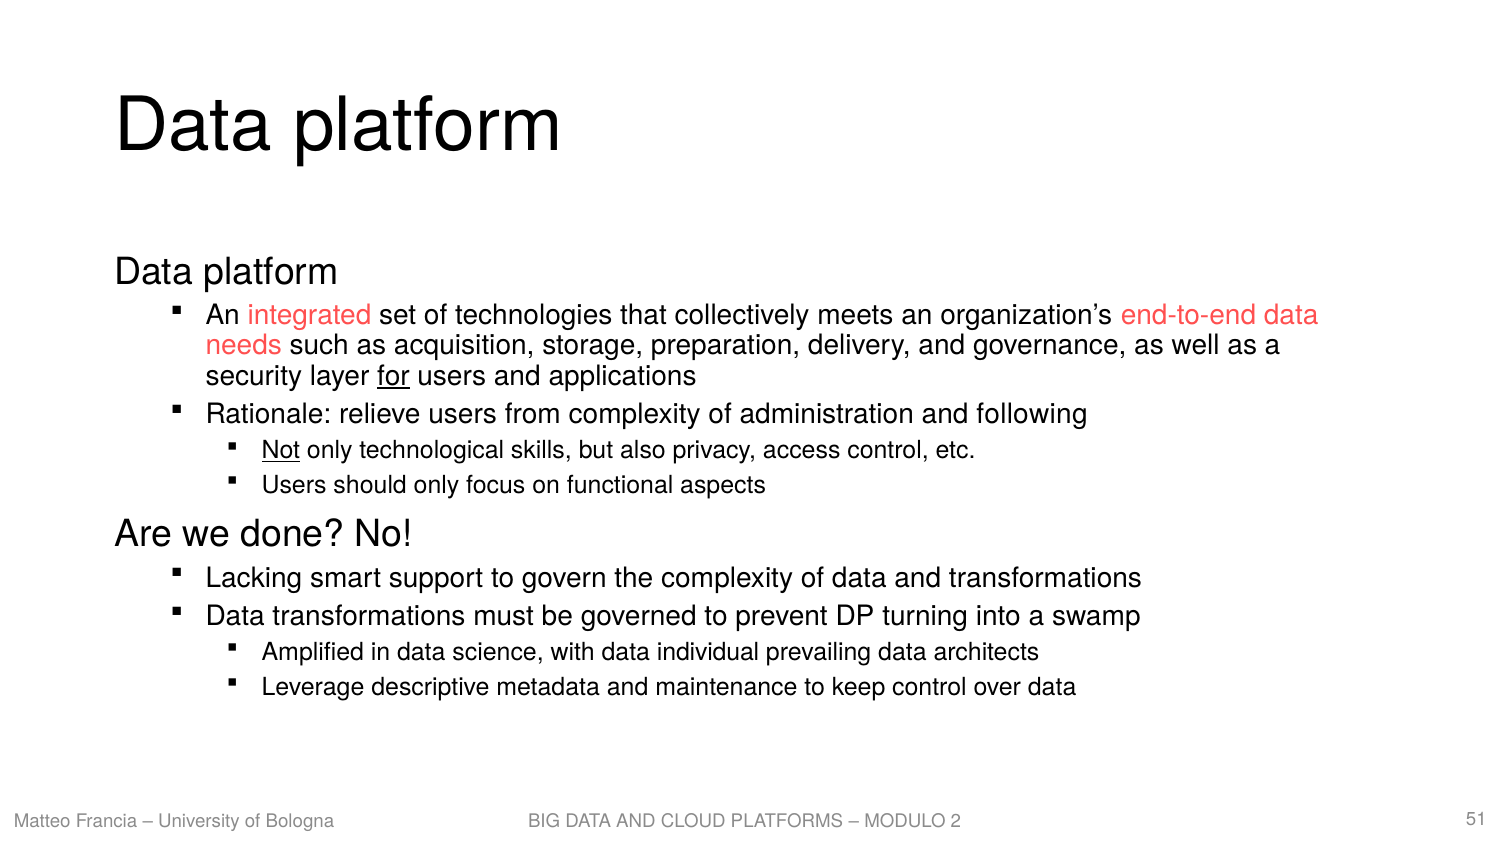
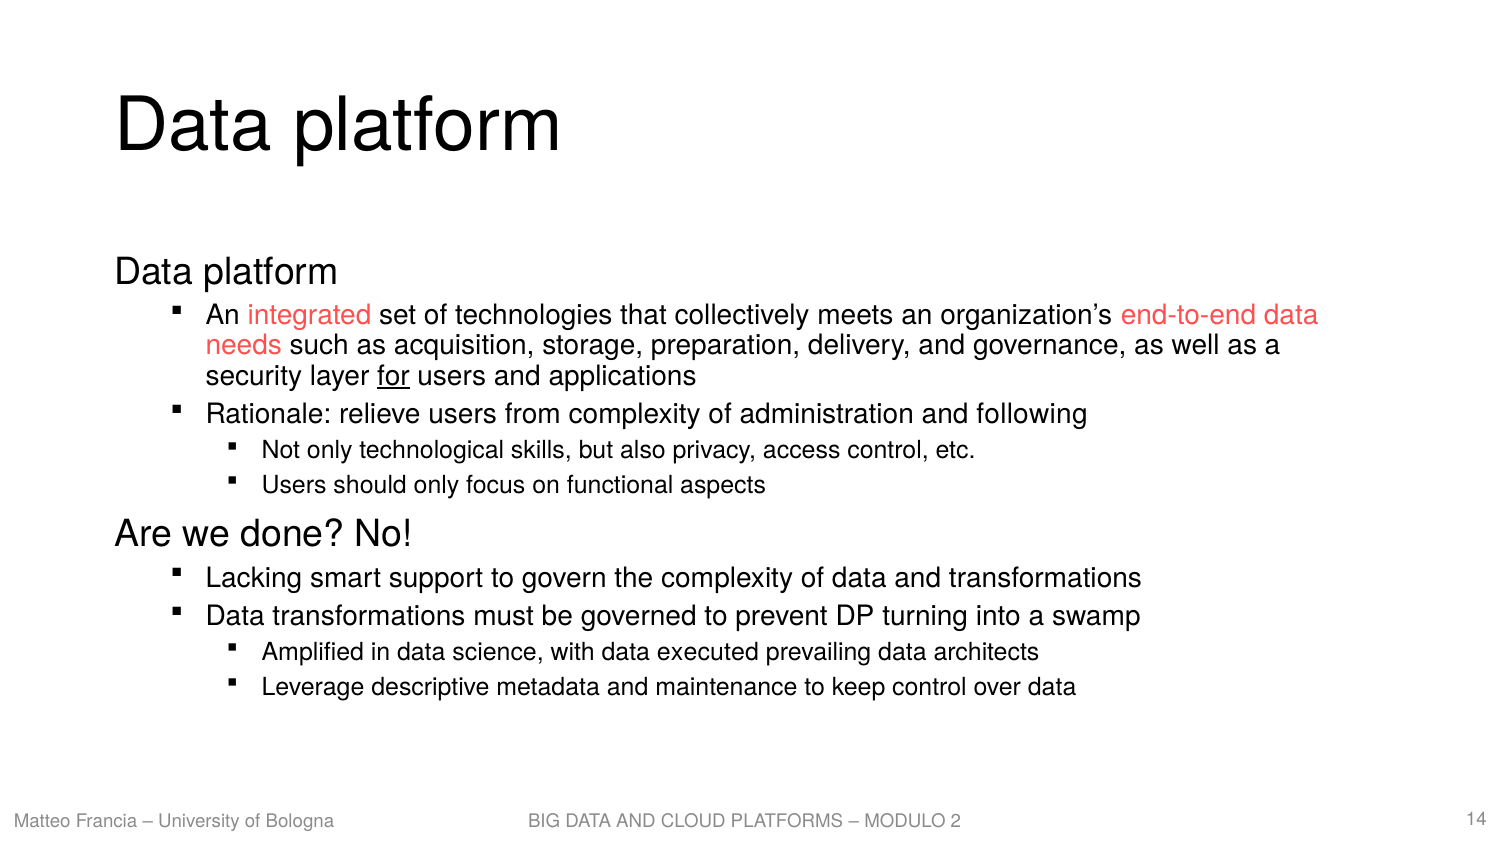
Not underline: present -> none (281, 450)
individual: individual -> executed (708, 652)
51: 51 -> 14 (1476, 819)
